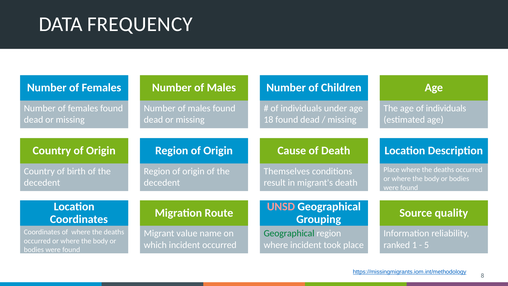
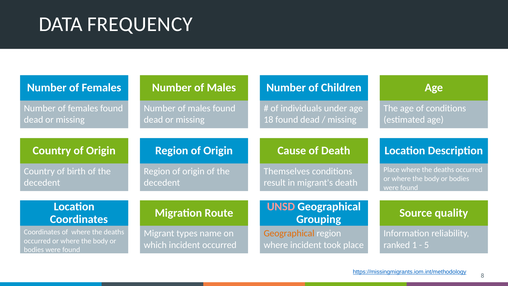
age of individuals: individuals -> conditions (446, 108)
value: value -> types (187, 233)
Geographical colour: green -> orange (289, 233)
